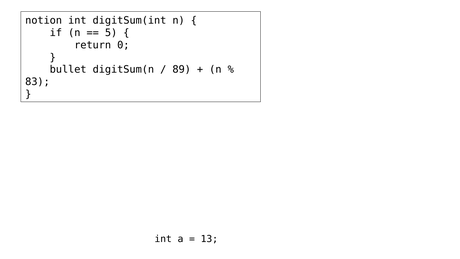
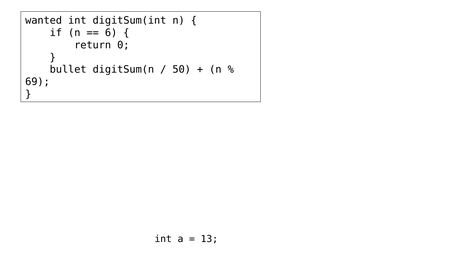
notion: notion -> wanted (44, 20)
5: 5 -> 6 (111, 33)
89: 89 -> 50 (182, 70)
83: 83 -> 69 (37, 82)
